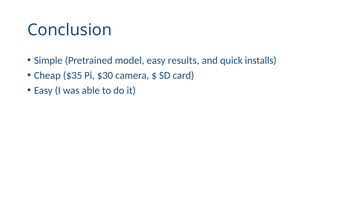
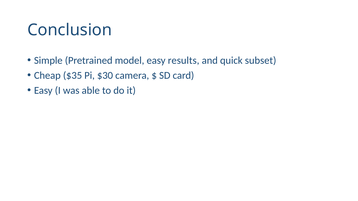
installs: installs -> subset (261, 61)
